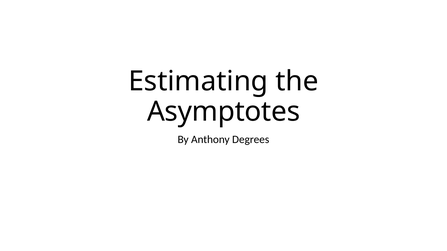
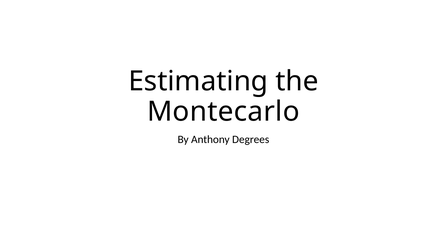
Asymptotes: Asymptotes -> Montecarlo (223, 112)
